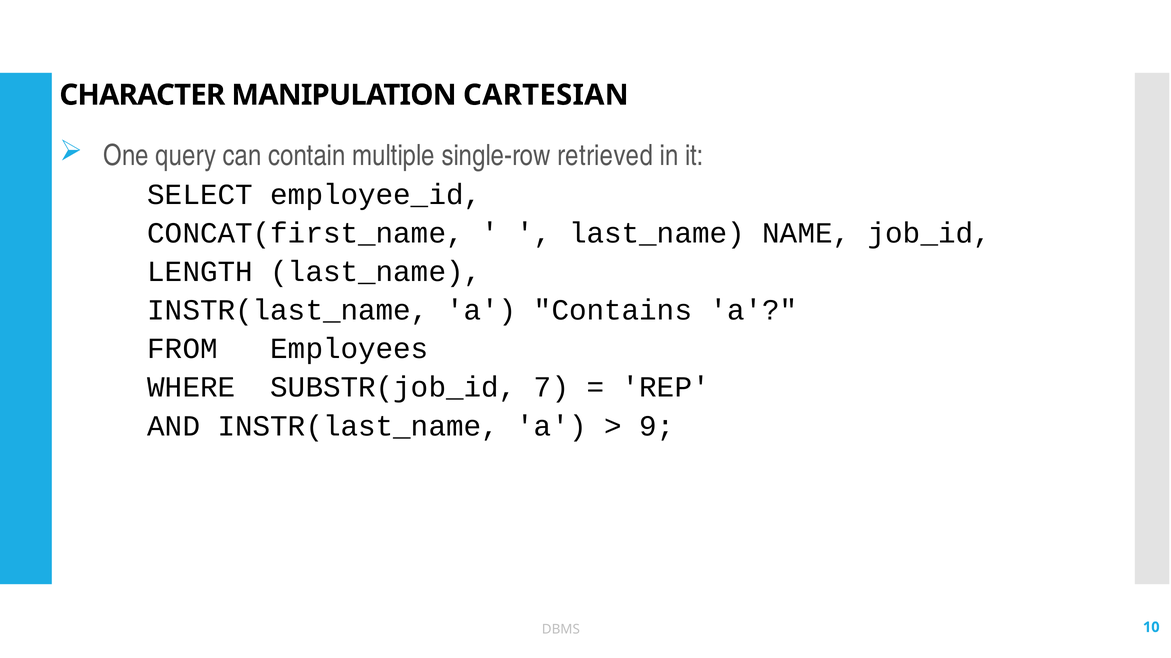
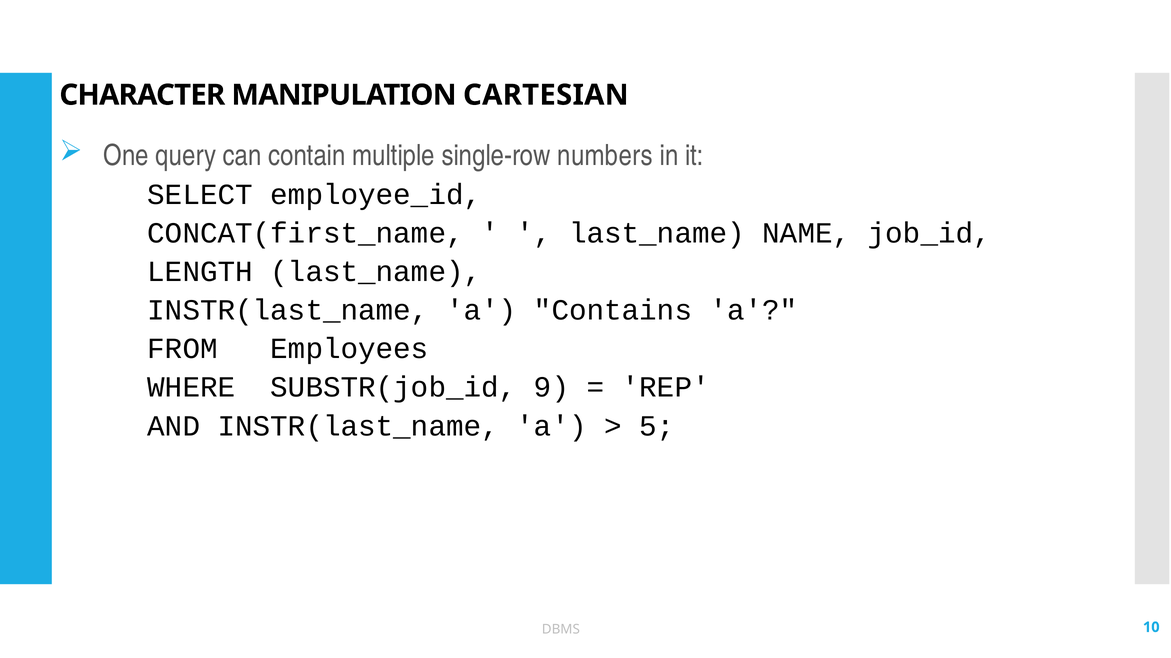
retrieved: retrieved -> numbers (605, 156)
7: 7 -> 9 (552, 388)
9: 9 -> 5 (657, 426)
